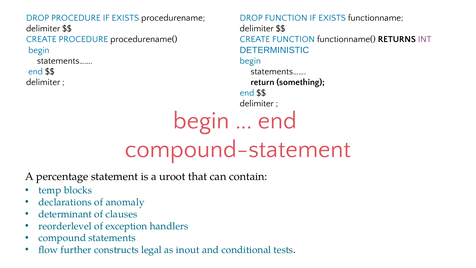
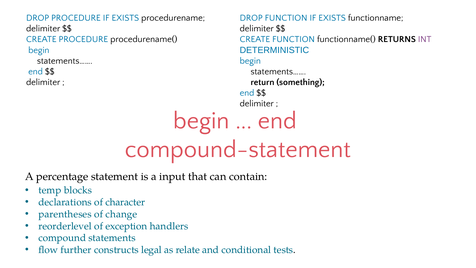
uroot: uroot -> input (172, 177)
anomaly: anomaly -> character (125, 202)
determinant: determinant -> parentheses (65, 214)
clauses: clauses -> change (121, 214)
inout: inout -> relate (188, 250)
